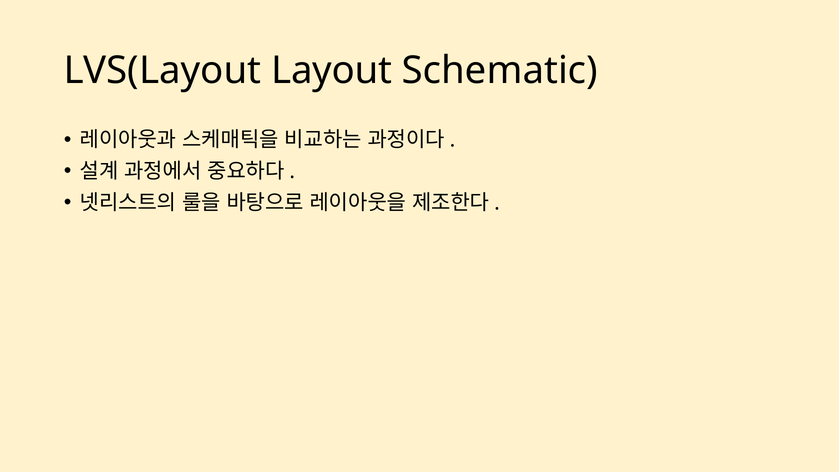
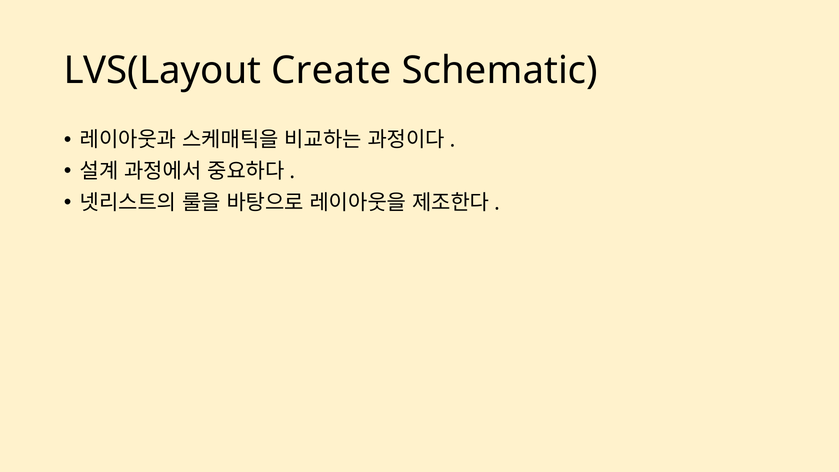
Layout: Layout -> Create (331, 70)
